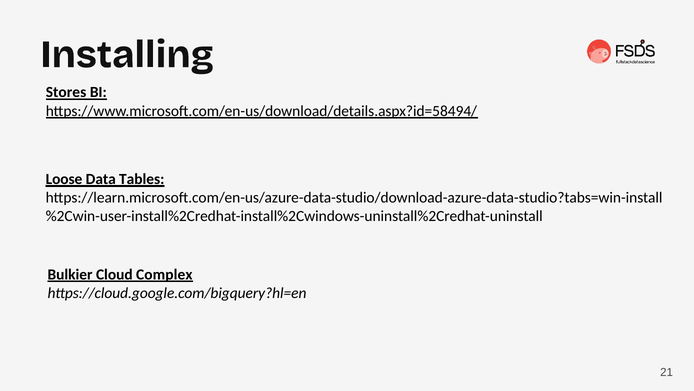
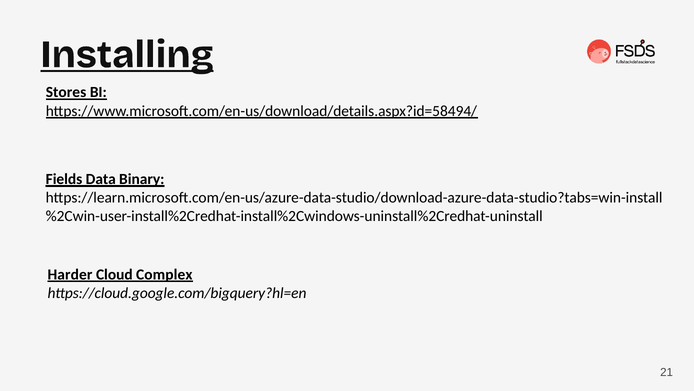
Installing underline: none -> present (127, 54)
Loose: Loose -> Fields (64, 179)
Tables: Tables -> Binary (142, 179)
Bulkier: Bulkier -> Harder (70, 274)
